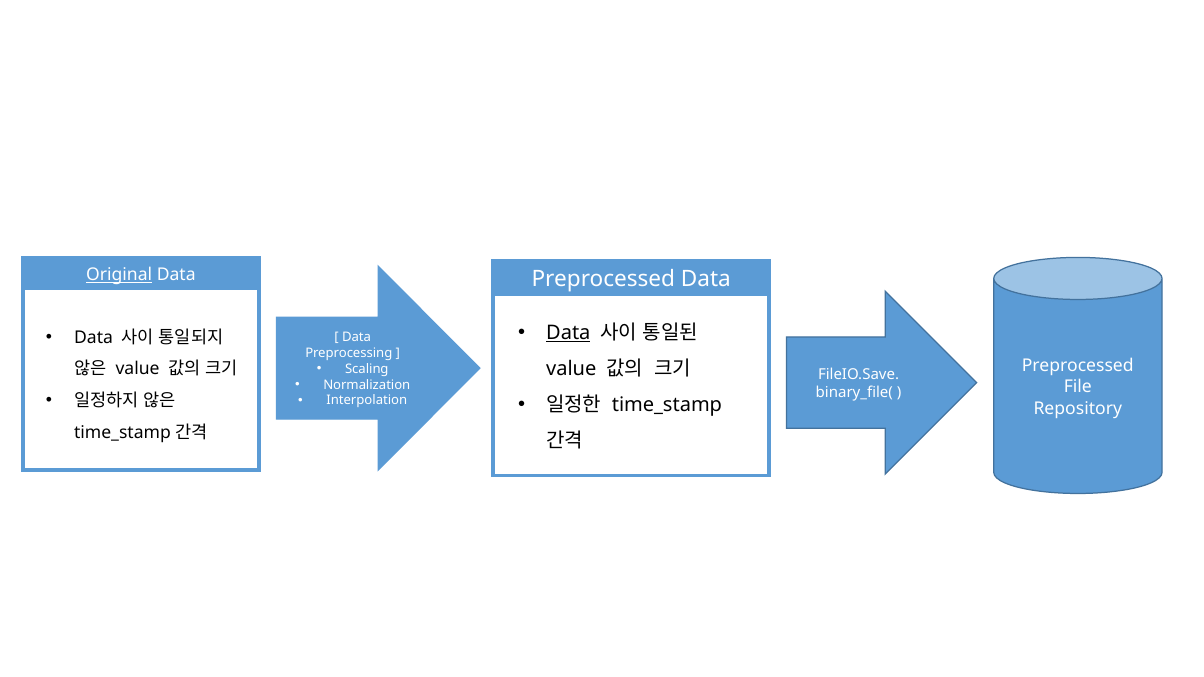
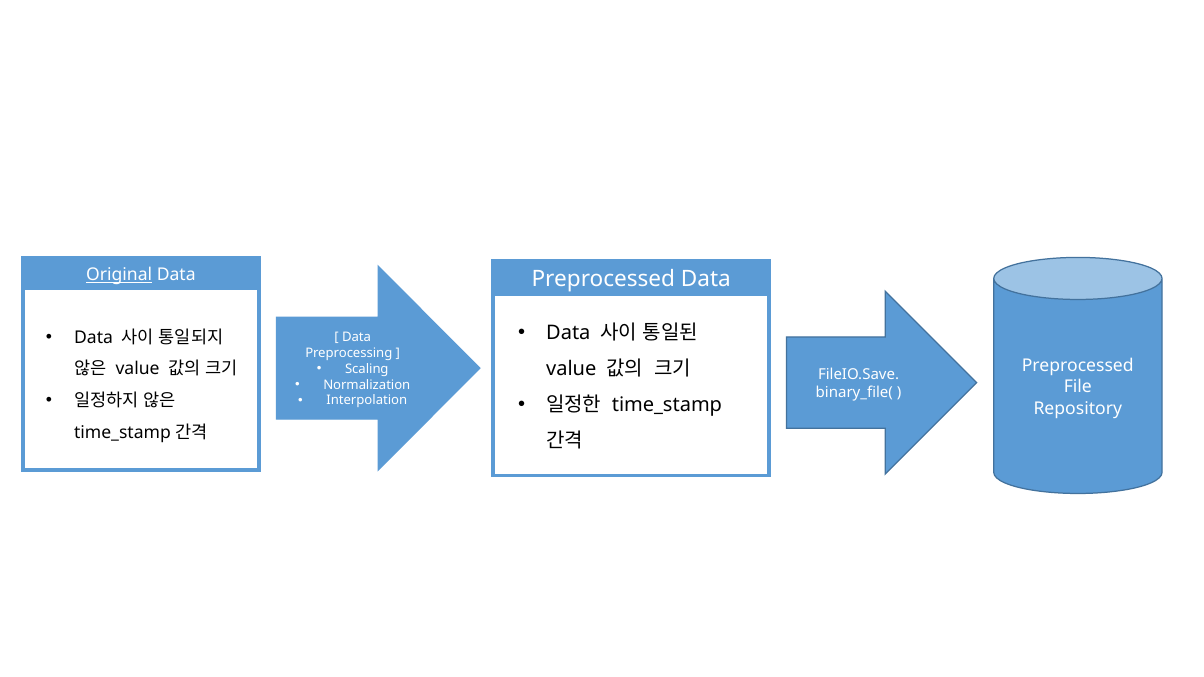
Data underline: present -> none (568, 333)
